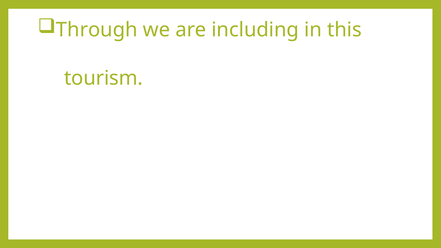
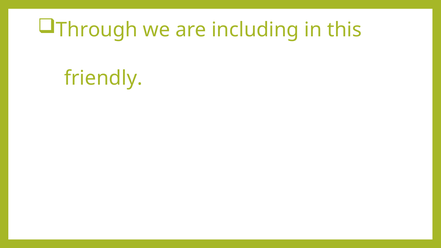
tourism: tourism -> friendly (103, 78)
